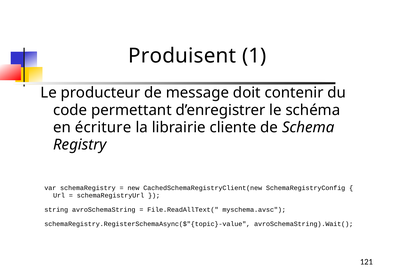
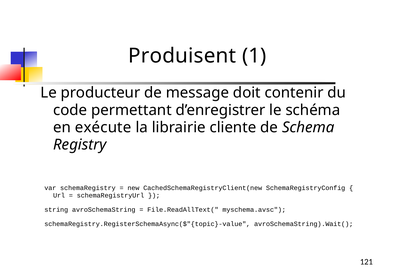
écriture: écriture -> exécute (103, 127)
